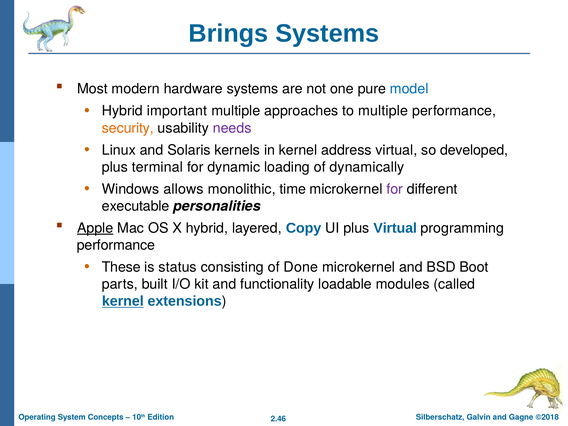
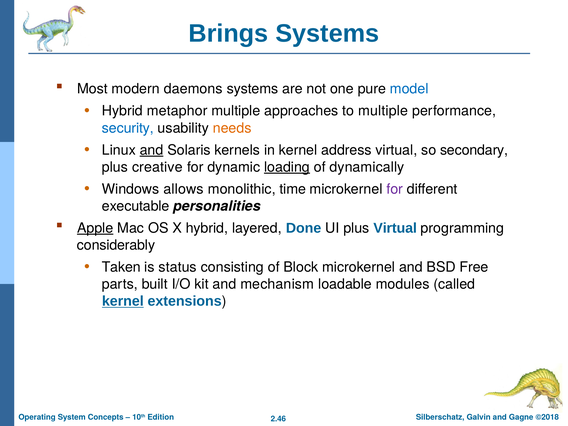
hardware: hardware -> daemons (193, 89)
important: important -> metaphor (177, 111)
security colour: orange -> blue (128, 128)
needs colour: purple -> orange (232, 128)
and underline: none -> present (152, 150)
developed: developed -> secondary (474, 150)
terminal: terminal -> creative (157, 167)
loading underline: none -> present (287, 167)
Copy: Copy -> Done (304, 228)
performance: performance -> considerably (116, 245)
These: These -> Taken (121, 267)
Done: Done -> Block (301, 267)
Boot: Boot -> Free (474, 267)
functionality: functionality -> mechanism (277, 284)
